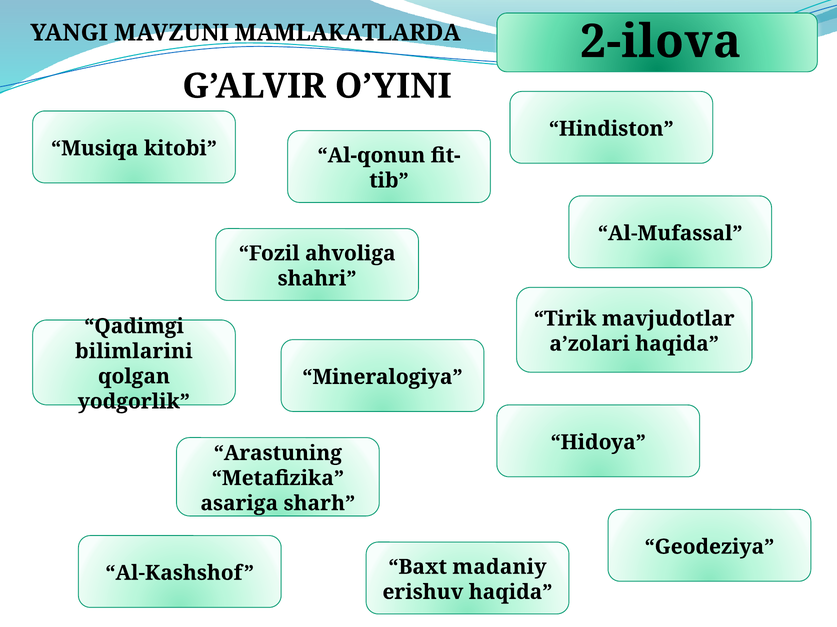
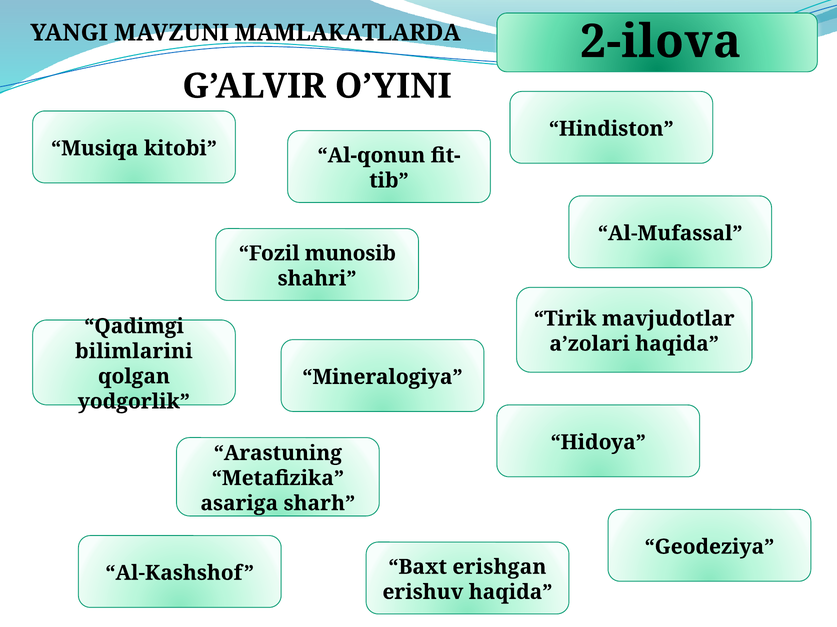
ahvoliga: ahvoliga -> munosib (350, 254)
madaniy: madaniy -> erishgan (499, 568)
